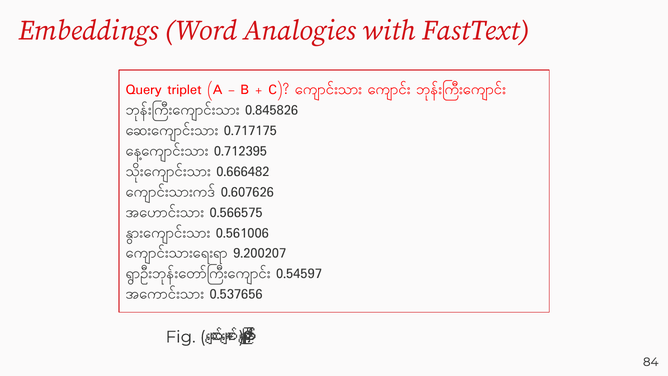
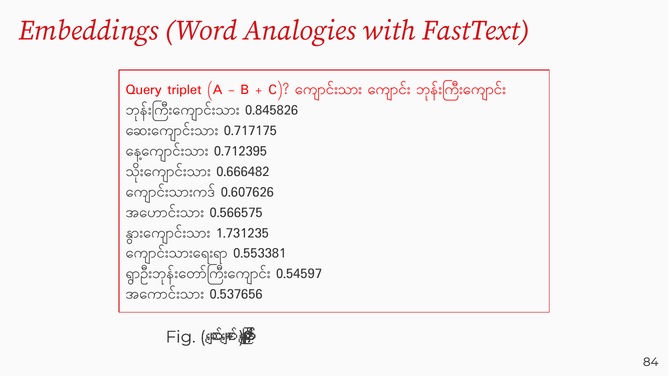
0.561006: 0.561006 -> 1.731235 (242, 232)
9.200207: 9.200207 -> 0.553381 (260, 253)
